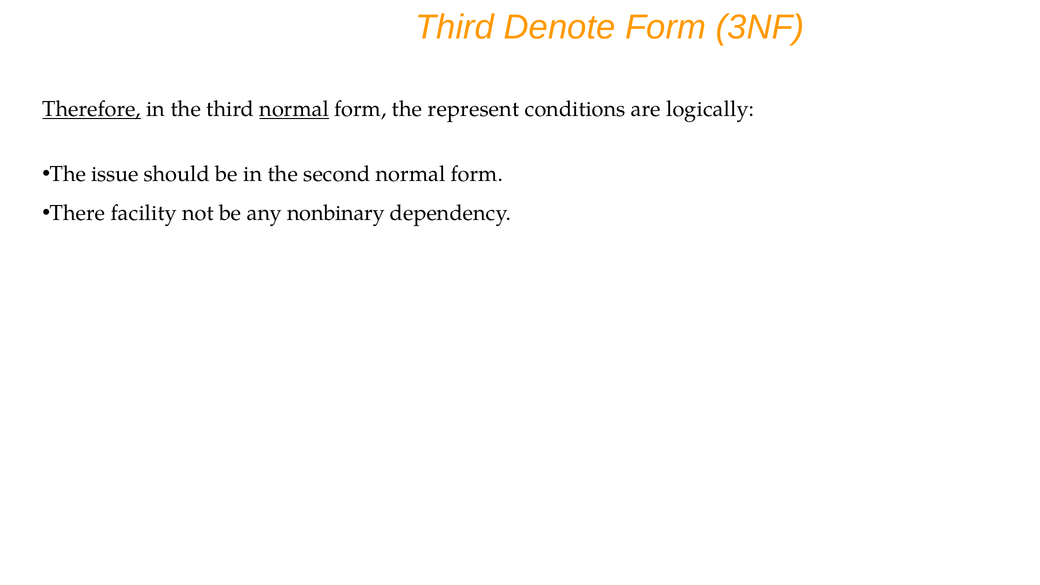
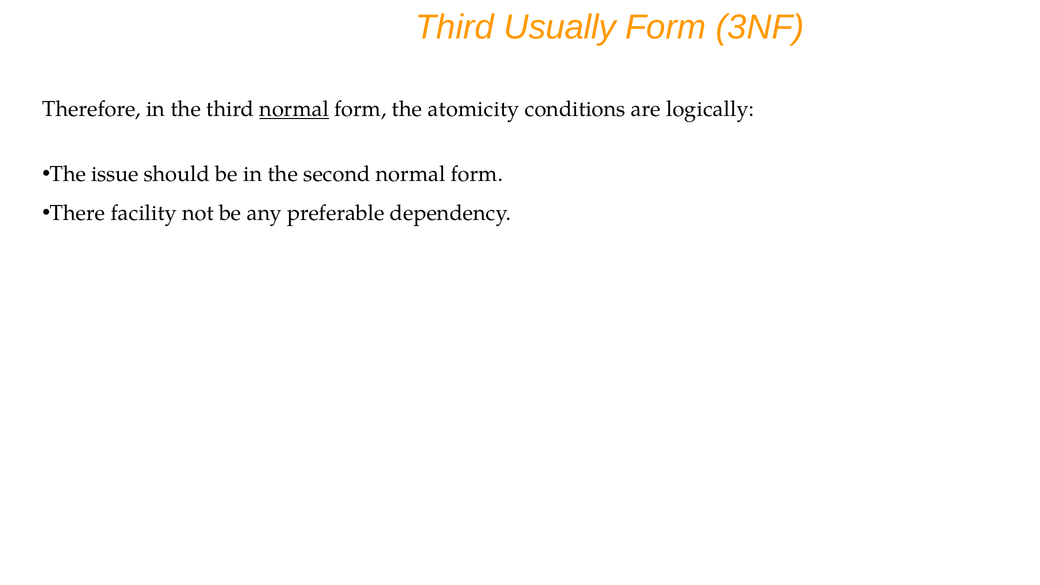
Denote: Denote -> Usually (560, 27)
Therefore underline: present -> none (92, 109)
represent: represent -> atomicity (474, 109)
nonbinary: nonbinary -> preferable (336, 213)
